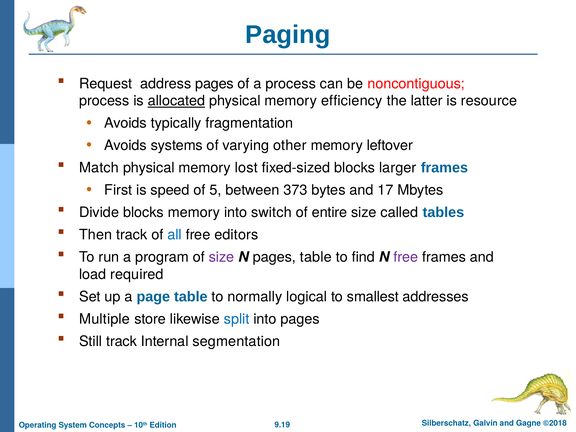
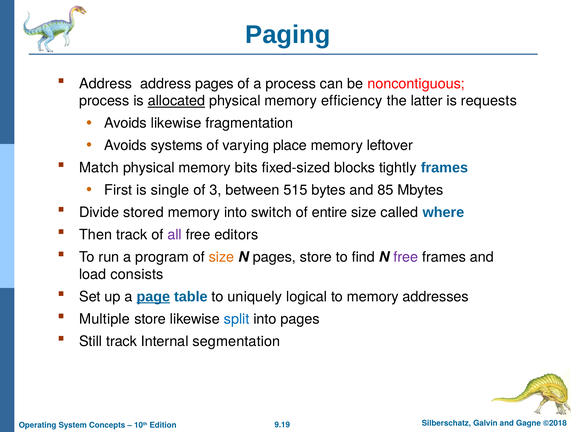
Request: Request -> Address (106, 84)
resource: resource -> requests (489, 101)
Avoids typically: typically -> likewise (176, 123)
other: other -> place (290, 146)
lost: lost -> bits (246, 168)
larger: larger -> tightly (398, 168)
speed: speed -> single (170, 190)
5: 5 -> 3 (215, 190)
373: 373 -> 515 (296, 190)
17: 17 -> 85 (385, 190)
Divide blocks: blocks -> stored (143, 212)
tables: tables -> where (443, 212)
all colour: blue -> purple (175, 235)
size colour: purple -> orange (222, 257)
pages table: table -> store (316, 257)
required: required -> consists (137, 274)
page underline: none -> present (153, 297)
normally: normally -> uniquely (255, 297)
to smallest: smallest -> memory (373, 297)
